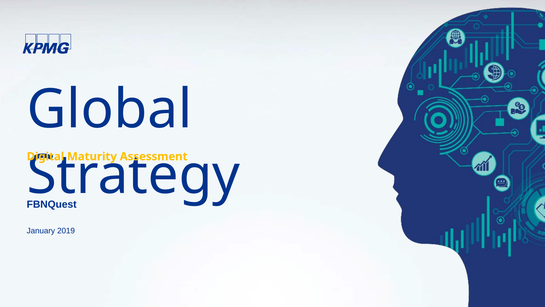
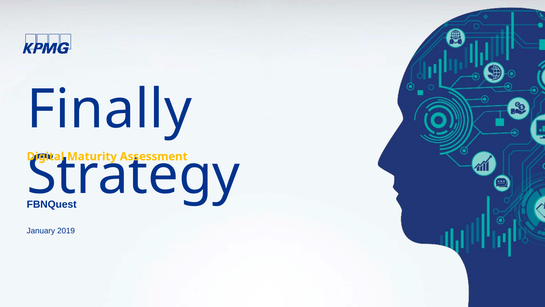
Global: Global -> Finally (109, 109)
